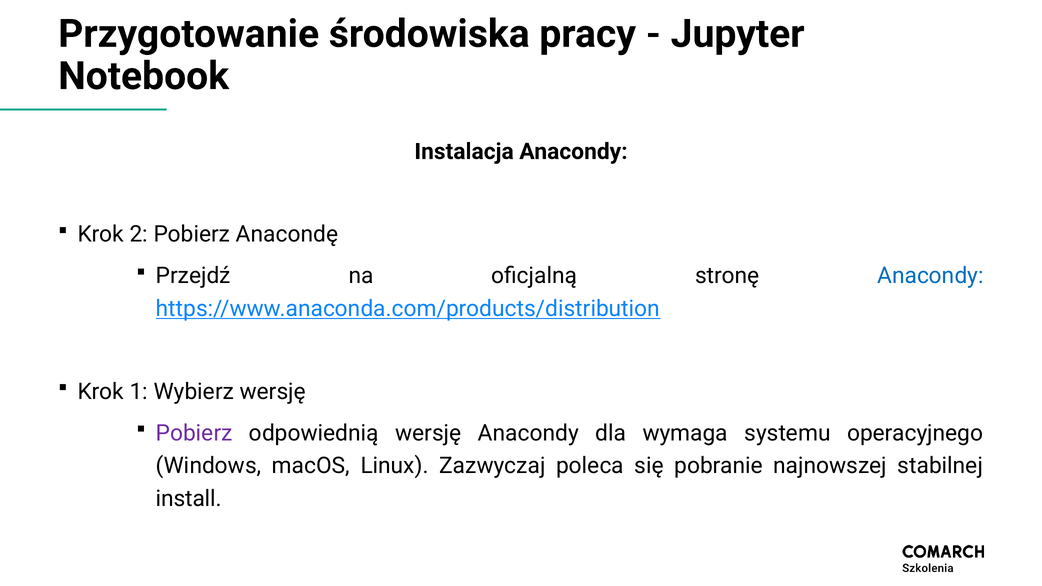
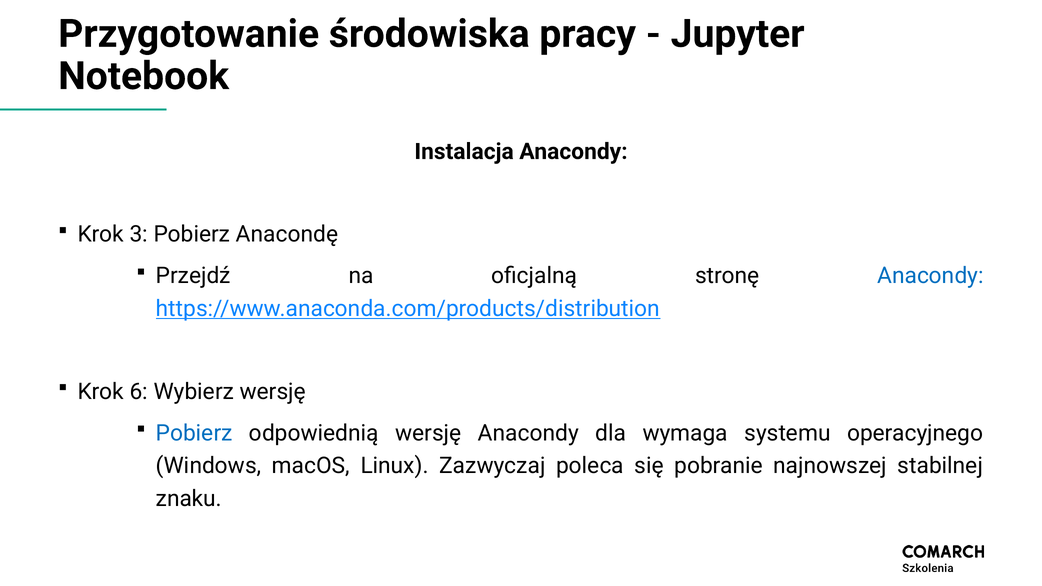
2: 2 -> 3 (139, 234)
1: 1 -> 6 (139, 392)
Pobierz colour: purple -> blue (194, 433)
install: install -> znaku (189, 499)
